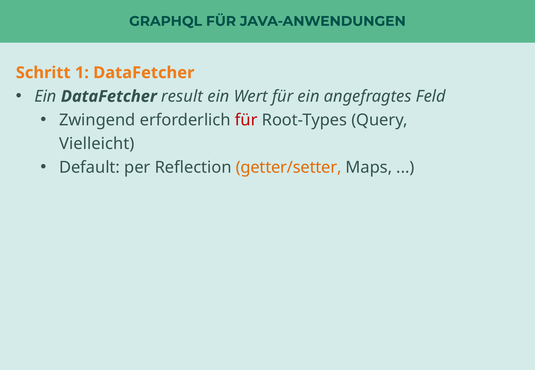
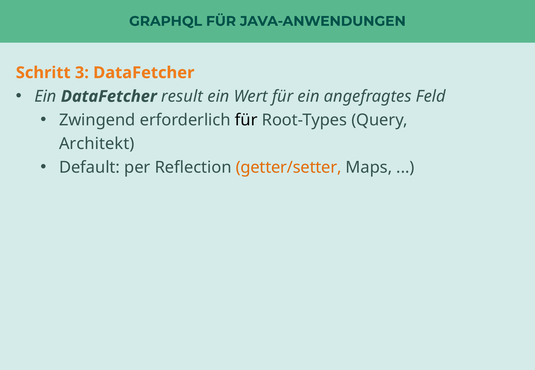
1: 1 -> 3 (82, 73)
für colour: red -> black (246, 120)
Vielleicht: Vielleicht -> Architekt (97, 144)
